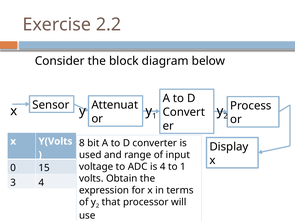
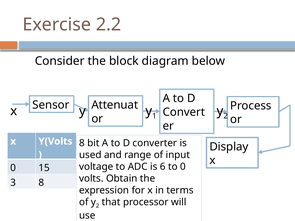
is 4: 4 -> 6 (163, 167)
to 1: 1 -> 0 (183, 167)
3 4: 4 -> 8 (41, 183)
